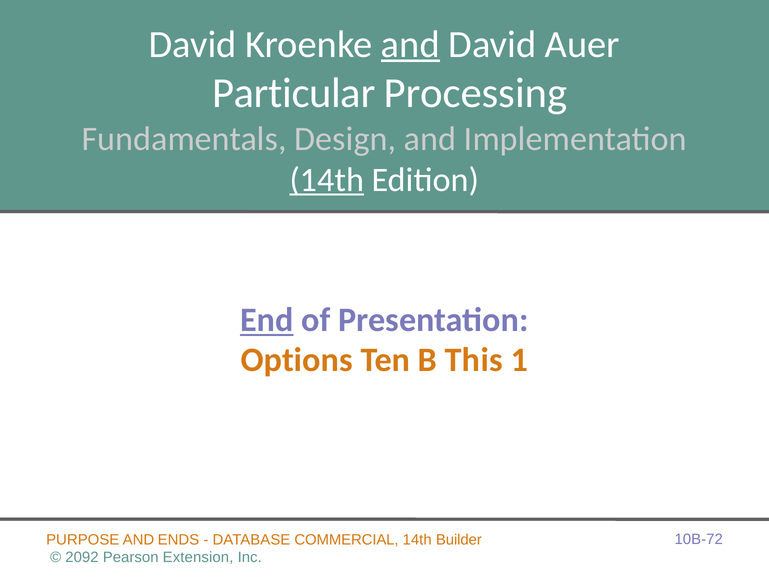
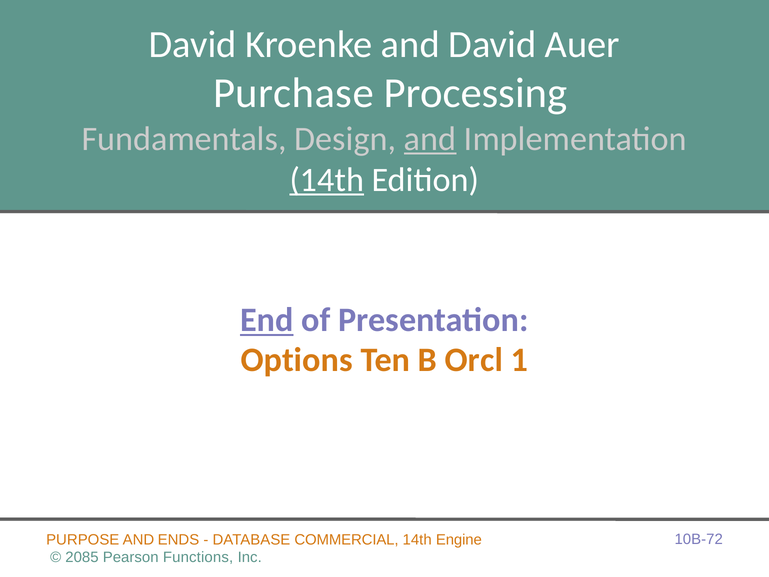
and underline: present -> none (410, 44)
Particular: Particular -> Purchase (293, 93)
and underline: none -> present (430, 139)
This: This -> Orcl (474, 360)
Builder: Builder -> Engine (459, 539)
2092: 2092 -> 2085 (82, 557)
Extension: Extension -> Functions (198, 557)
